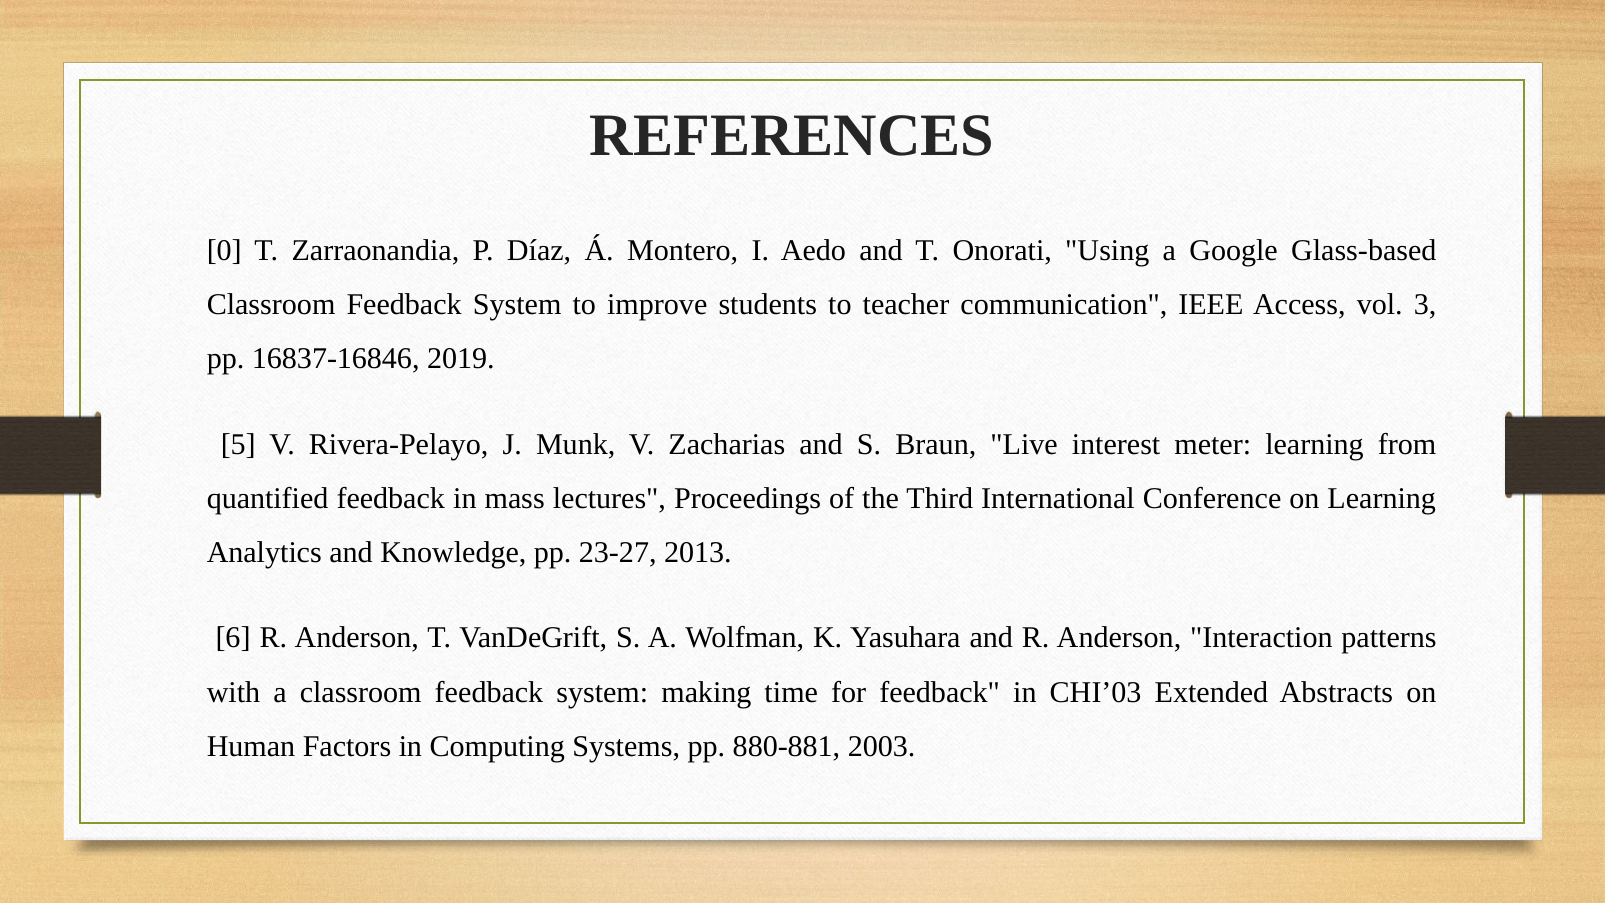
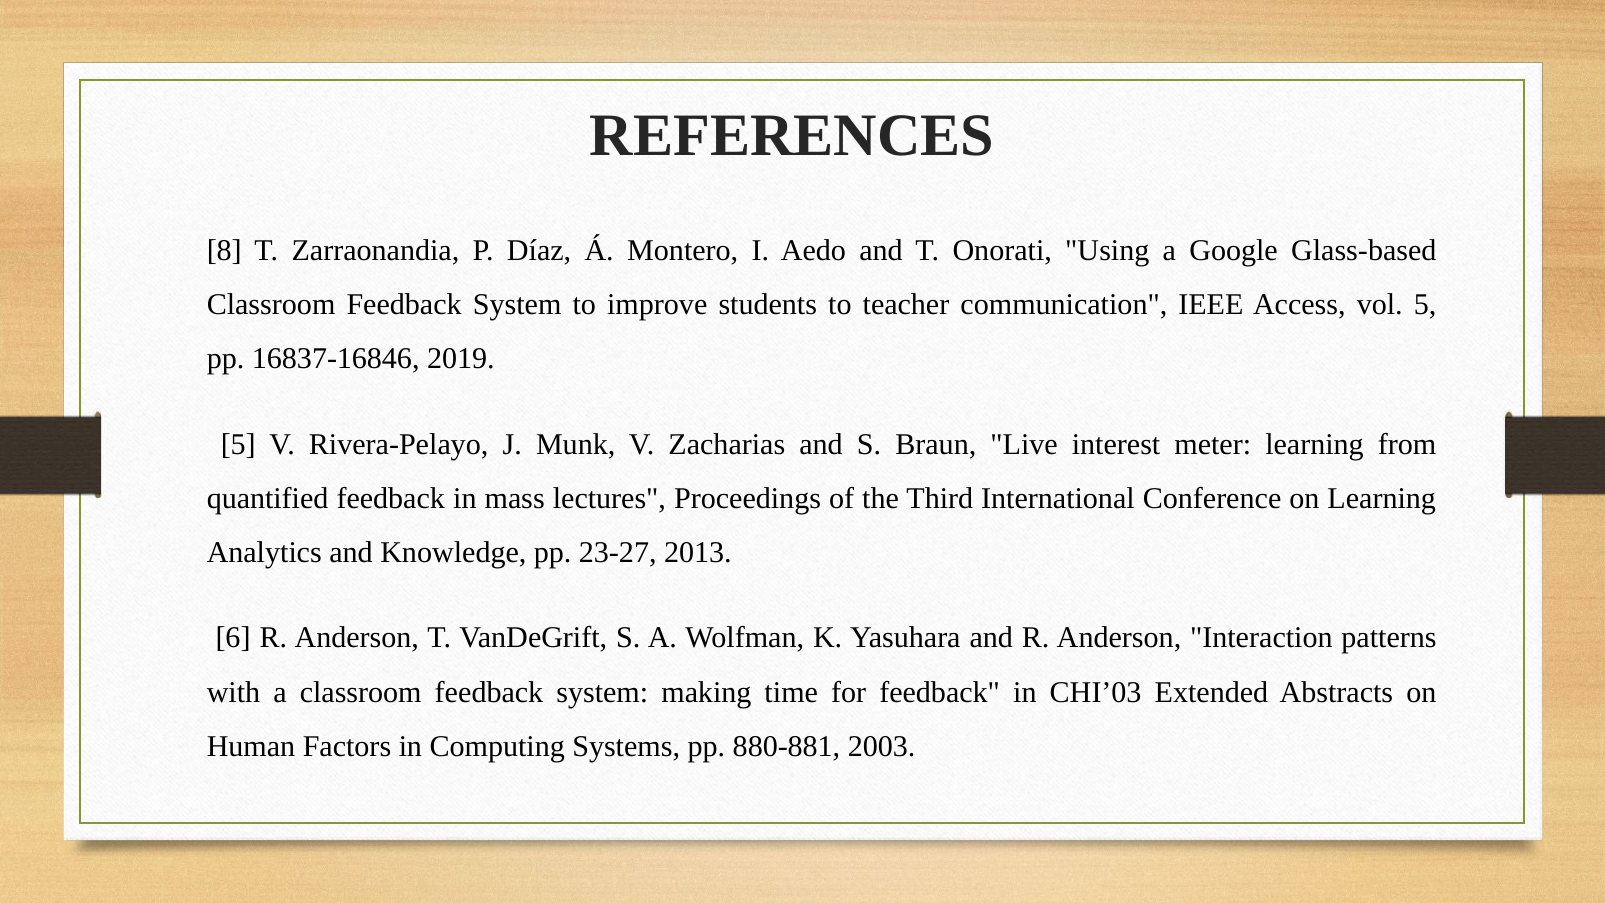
0: 0 -> 8 (224, 250)
vol 3: 3 -> 5 (1425, 304)
